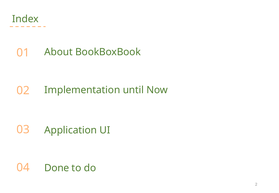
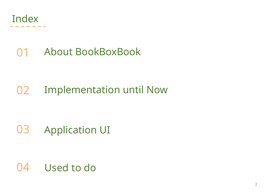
Done: Done -> Used (57, 168)
